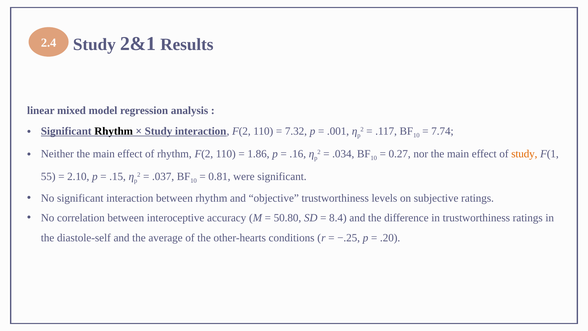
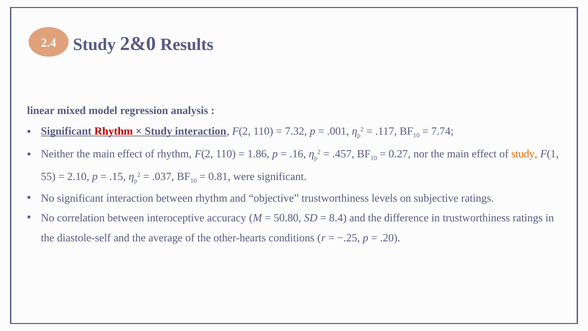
2&1: 2&1 -> 2&0 (138, 44)
Rhythm colour: black -> red (114, 131)
.034: .034 -> .457 (343, 154)
